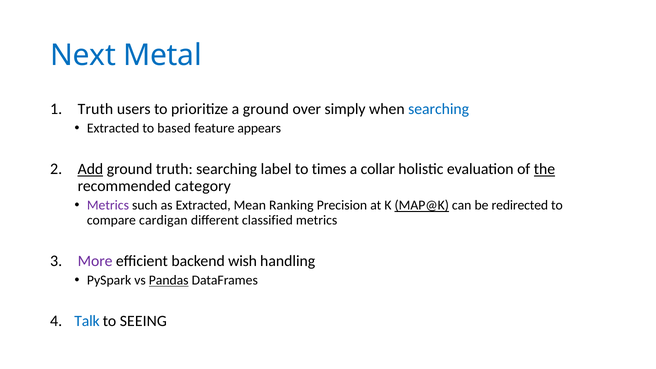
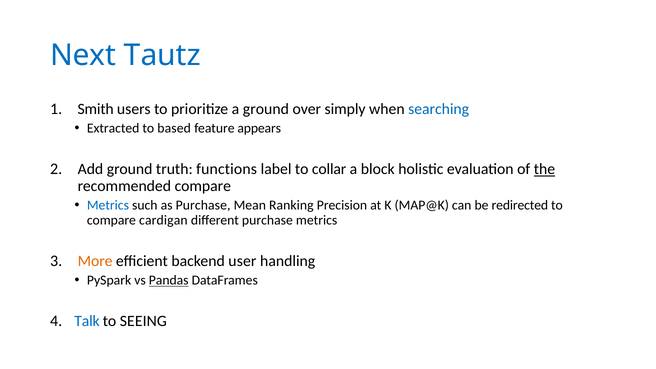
Metal: Metal -> Tautz (162, 55)
Truth: Truth -> Smith (96, 109)
Add underline: present -> none (90, 169)
truth searching: searching -> functions (227, 169)
times: times -> collar (329, 169)
collar: collar -> block (378, 169)
recommended category: category -> compare (203, 186)
Metrics colour: purple -> blue (108, 205)
as Extracted: Extracted -> Purchase (203, 205)
MAP@K underline: present -> none (422, 205)
different classified: classified -> purchase (267, 220)
More colour: purple -> orange (95, 261)
wish: wish -> user (242, 261)
